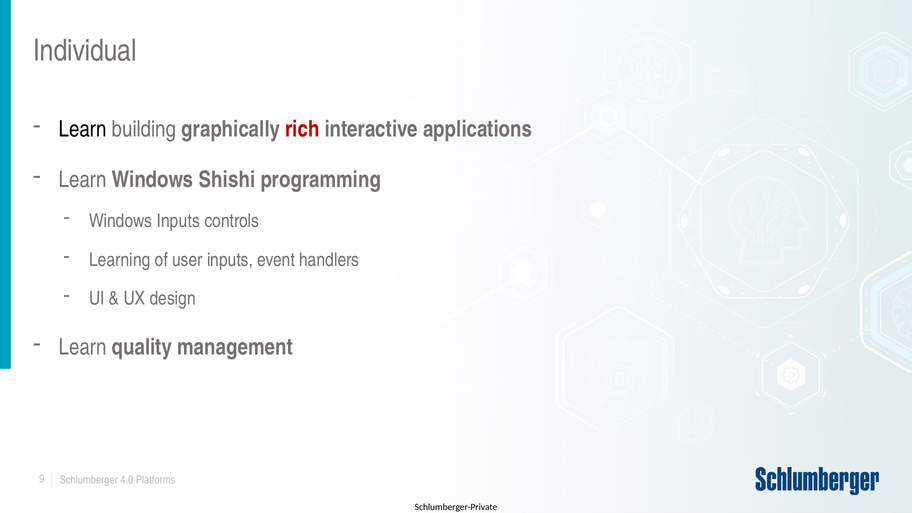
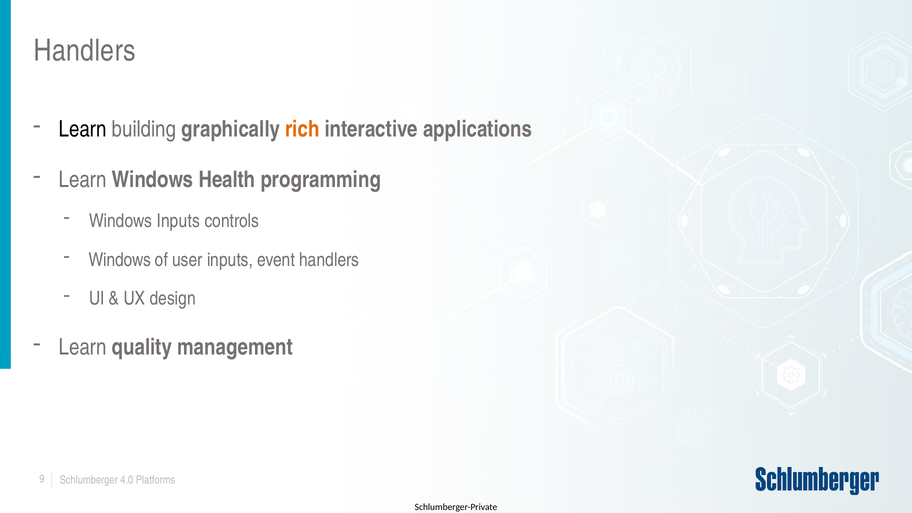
Individual: Individual -> Handlers (85, 51)
rich colour: red -> orange (302, 129)
Shishi: Shishi -> Health (227, 180)
Learning: Learning -> Windows (120, 260)
